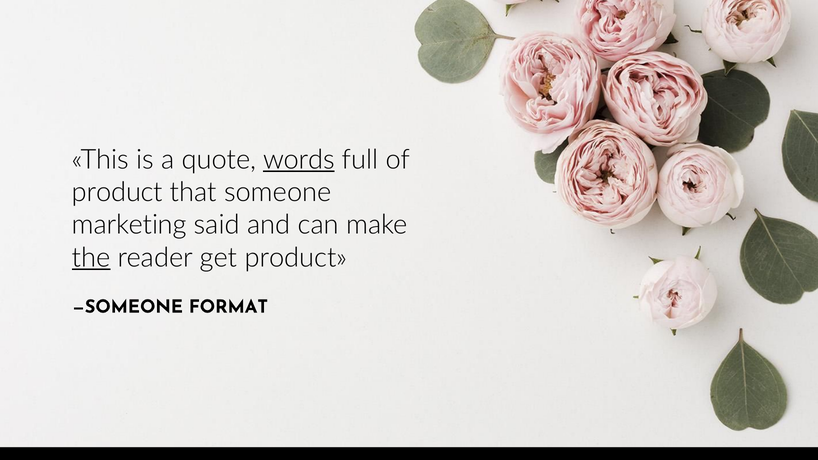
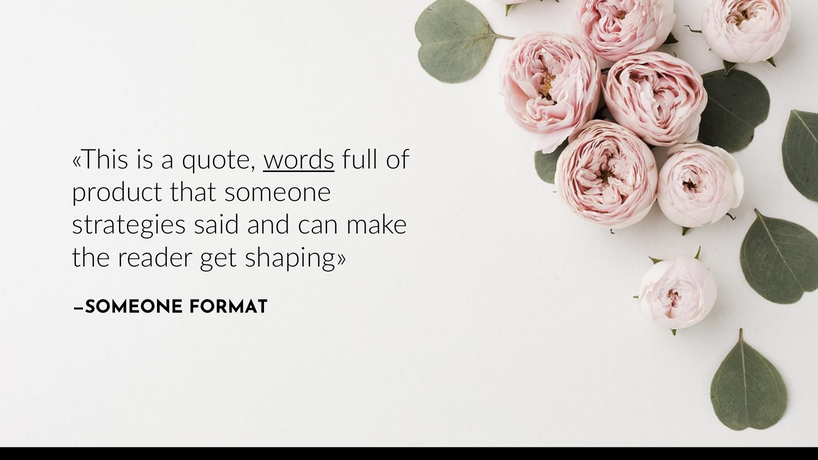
marketing: marketing -> strategies (129, 225)
the underline: present -> none (91, 258)
get product: product -> shaping (296, 258)
